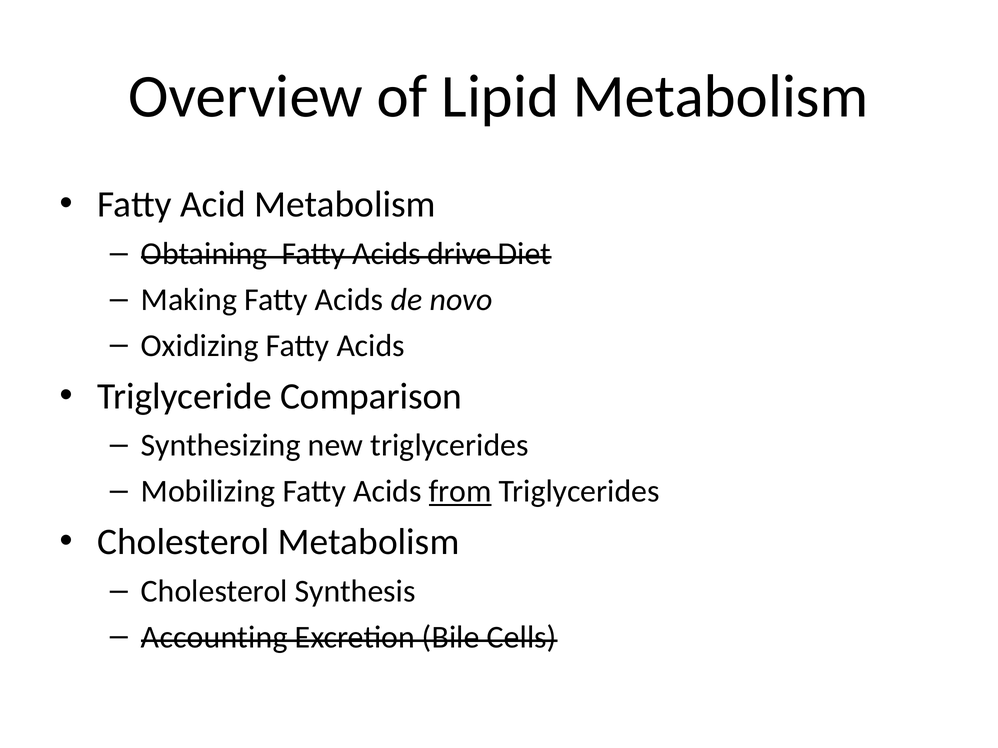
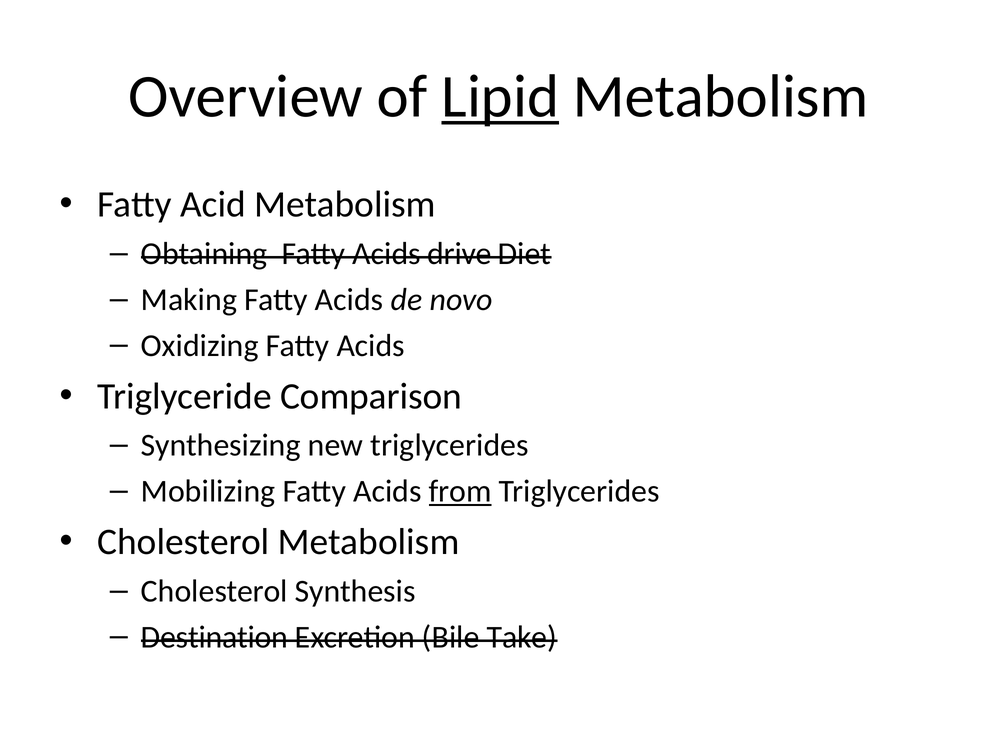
Lipid underline: none -> present (500, 97)
Accounting: Accounting -> Destination (214, 637)
Cells: Cells -> Take (522, 637)
